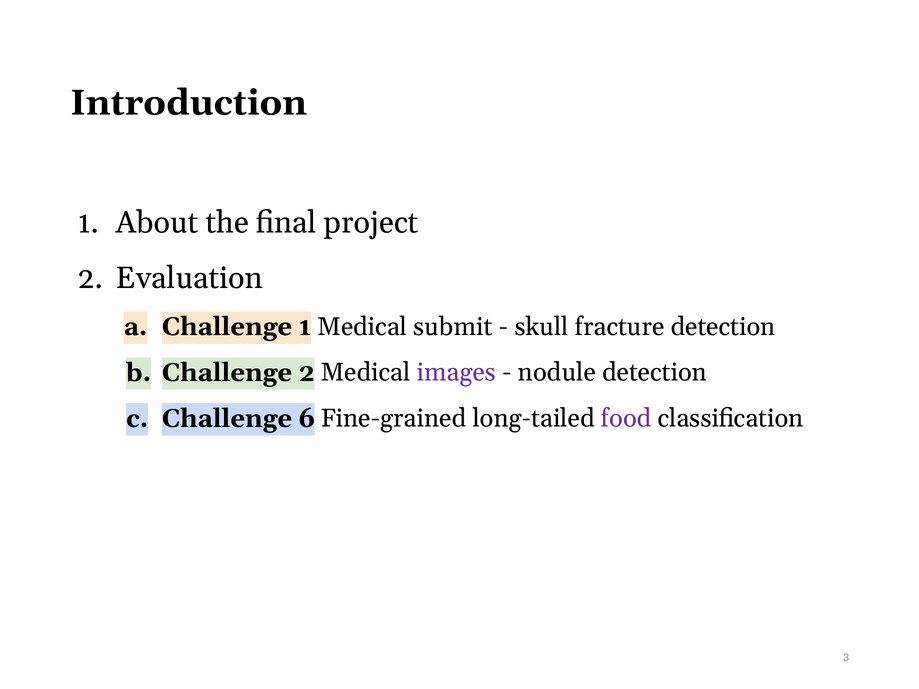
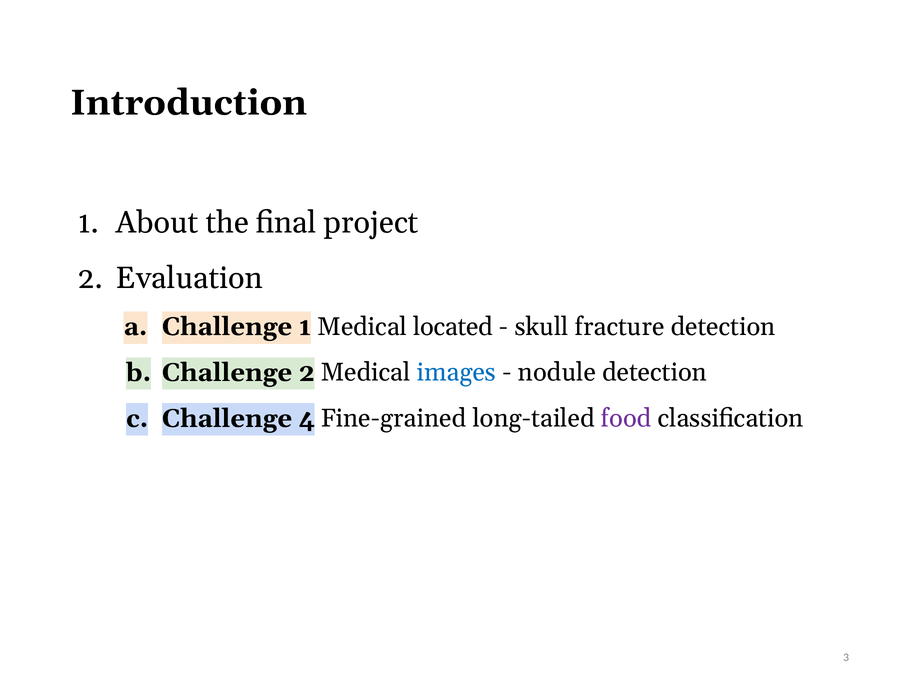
submit: submit -> located (453, 327)
images colour: purple -> blue (456, 373)
6: 6 -> 4 (307, 419)
